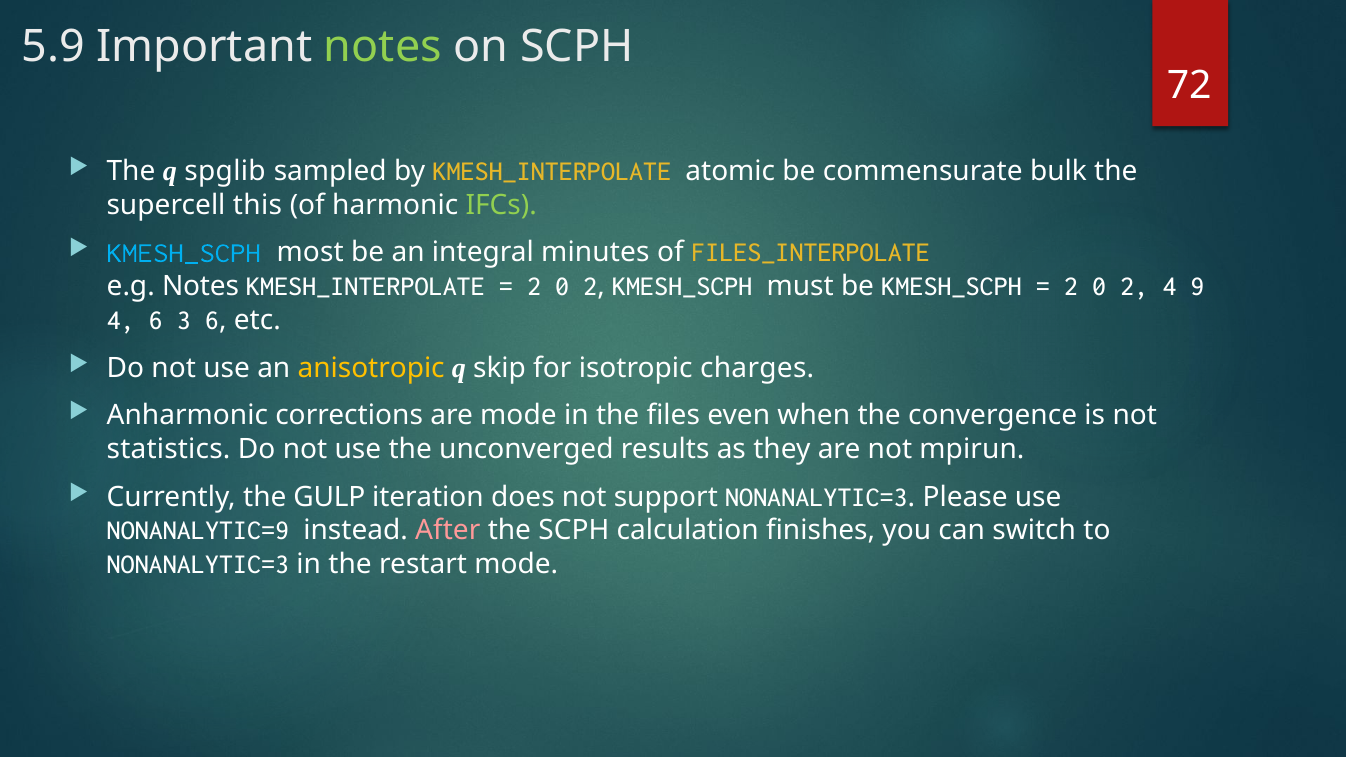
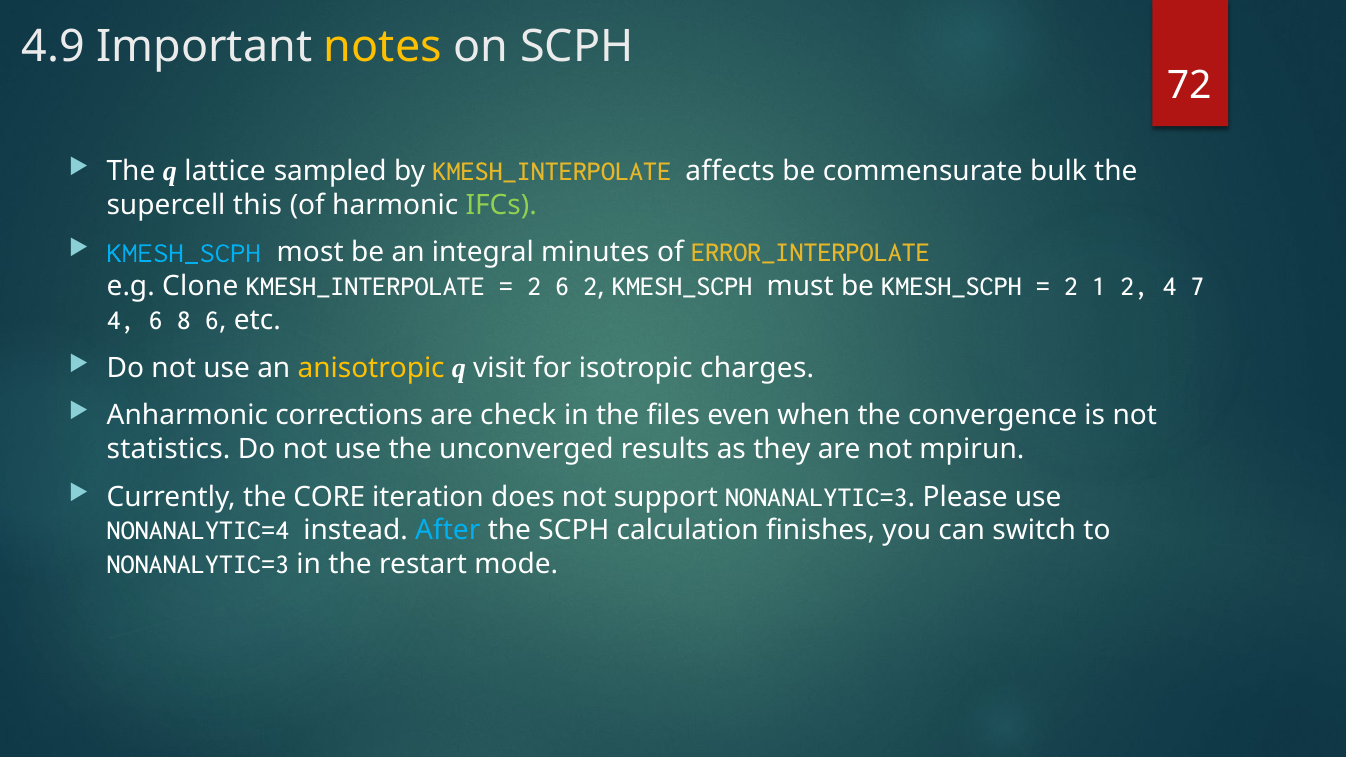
5.9: 5.9 -> 4.9 (53, 46)
notes colour: light green -> yellow (383, 46)
spglib: spglib -> lattice (225, 171)
atomic: atomic -> affects (730, 171)
FILES_INTERPOLATE: FILES_INTERPOLATE -> ERROR_INTERPOLATE (811, 253)
e.g Notes: Notes -> Clone (200, 286)
0: 0 -> 6 (562, 286)
0: 0 -> 1 (1099, 286)
9: 9 -> 7 (1197, 286)
3: 3 -> 8 (184, 320)
skip: skip -> visit (499, 368)
are mode: mode -> check (518, 416)
GULP: GULP -> CORE (329, 497)
NONANALYTIC=9: NONANALYTIC=9 -> NONANALYTIC=4 (198, 531)
After colour: pink -> light blue (448, 531)
